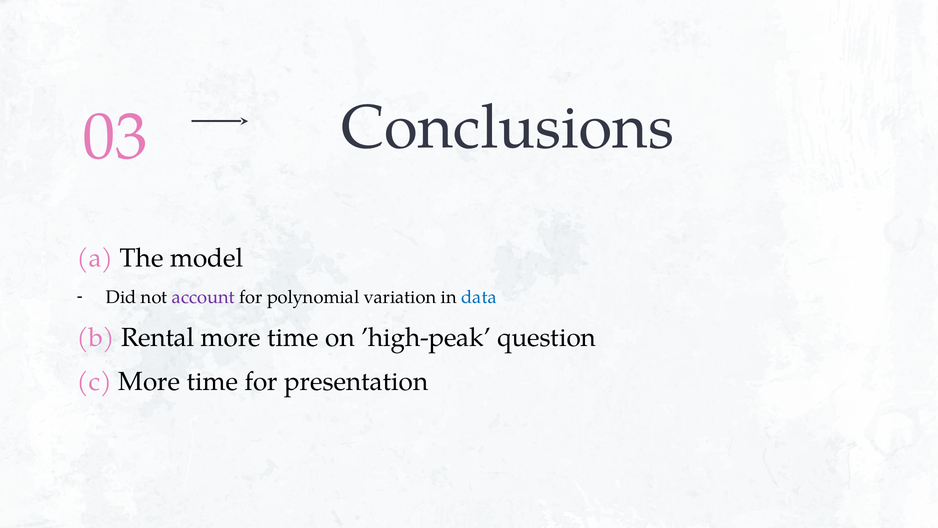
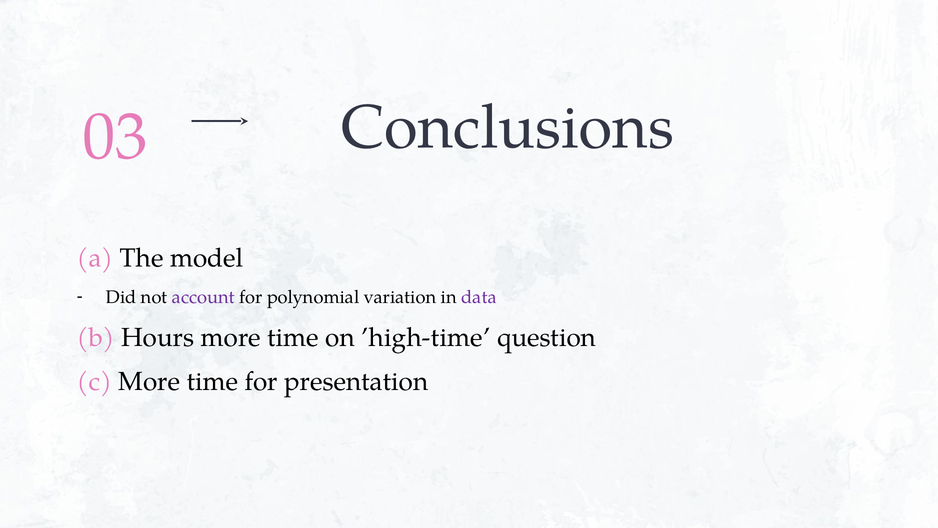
data colour: blue -> purple (479, 297)
Rental: Rental -> Hours (158, 337)
’high-peak: ’high-peak -> ’high-time (426, 337)
